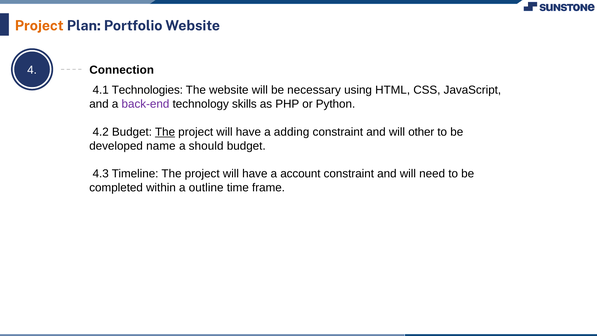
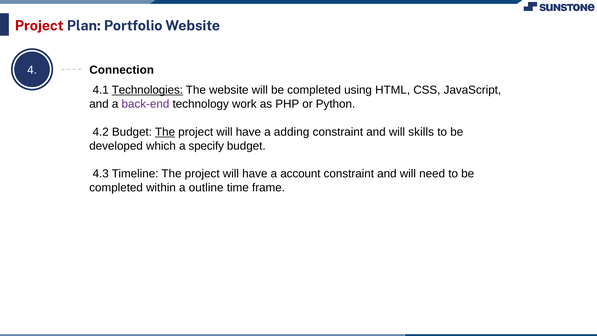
Project colour: orange -> red (39, 26)
Technologies underline: none -> present (147, 90)
will be necessary: necessary -> completed (314, 90)
skills: skills -> work (244, 104)
other: other -> skills (421, 132)
name: name -> which (161, 146)
should: should -> specify (206, 146)
